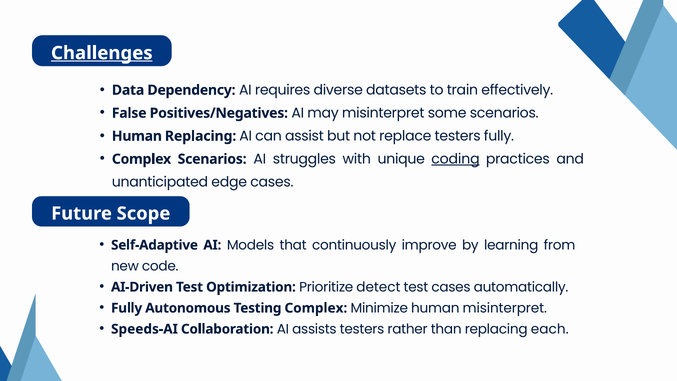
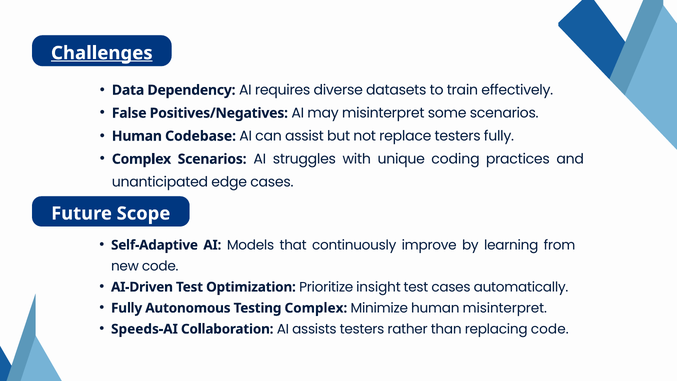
Human Replacing: Replacing -> Codebase (201, 136)
coding underline: present -> none (455, 159)
detect: detect -> insight (378, 287)
replacing each: each -> code (550, 329)
